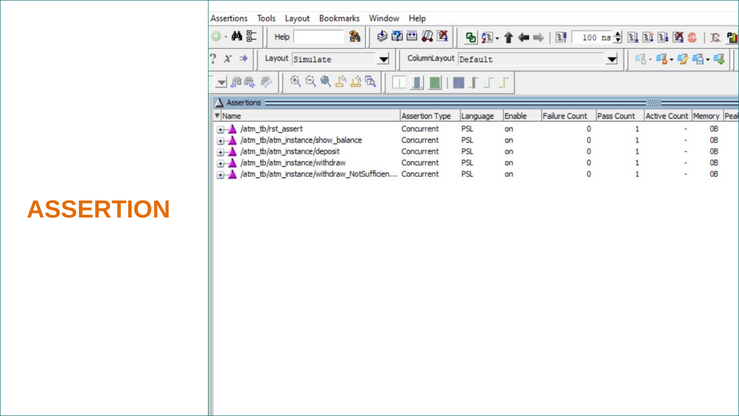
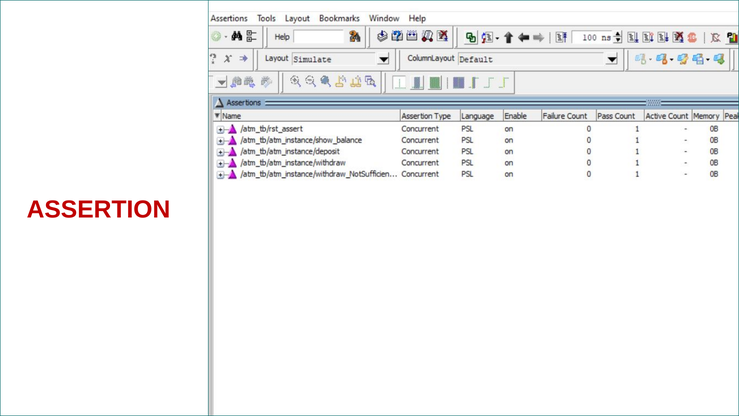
ASSERTION colour: orange -> red (98, 209)
